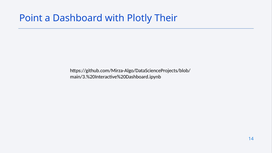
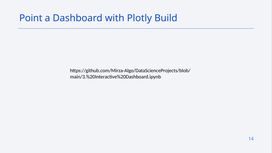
Their: Their -> Build (166, 18)
